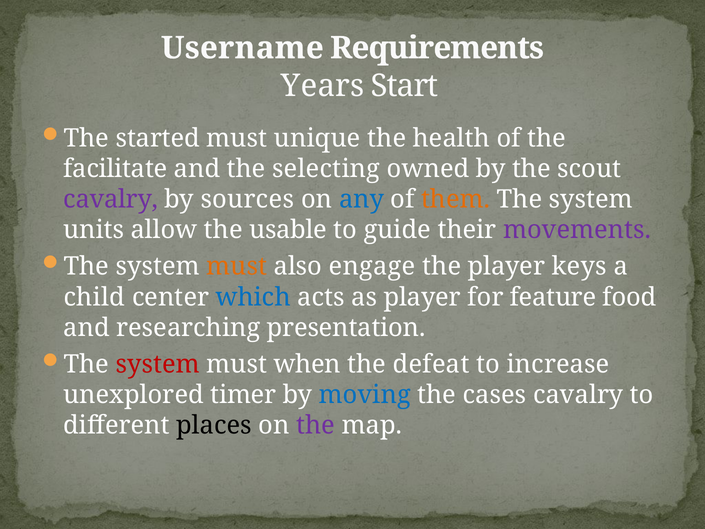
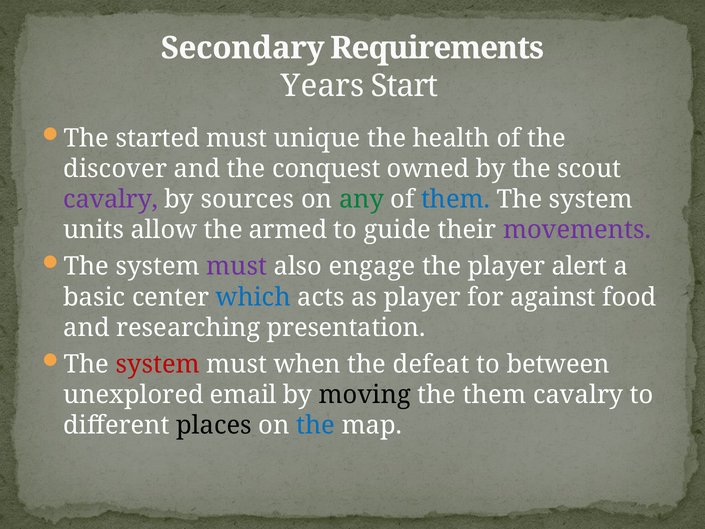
Username: Username -> Secondary (243, 48)
facilitate: facilitate -> discover (115, 169)
selecting: selecting -> conquest (326, 169)
any colour: blue -> green (361, 199)
them colour: orange -> blue (456, 199)
usable: usable -> armed (288, 230)
must colour: orange -> purple (237, 266)
keys: keys -> alert (579, 266)
child: child -> basic (94, 297)
feature: feature -> against (553, 297)
increase: increase -> between (558, 364)
timer: timer -> email (243, 395)
moving colour: blue -> black (365, 395)
the cases: cases -> them (494, 395)
the colour: purple -> blue (316, 425)
